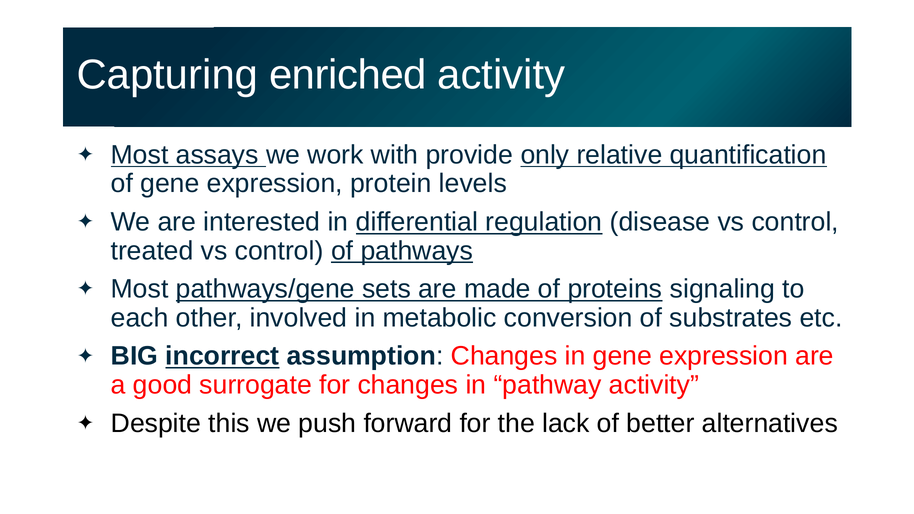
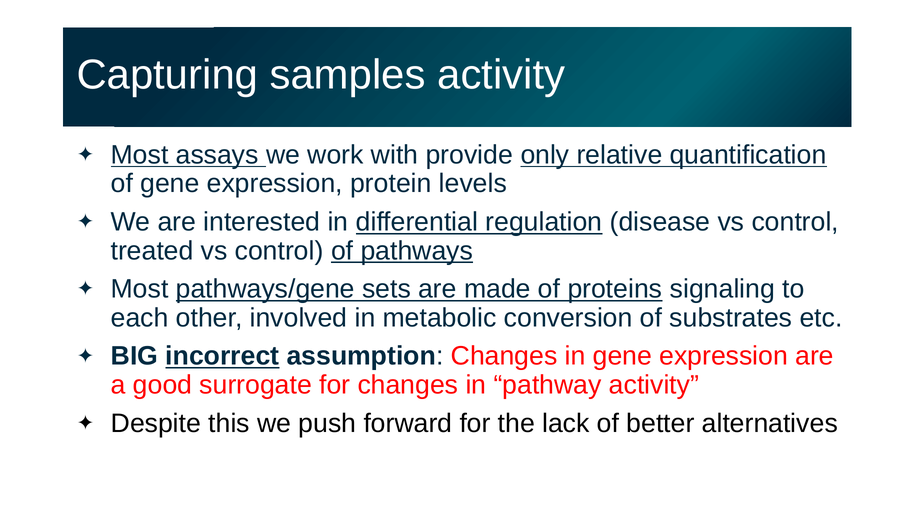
enriched: enriched -> samples (348, 75)
